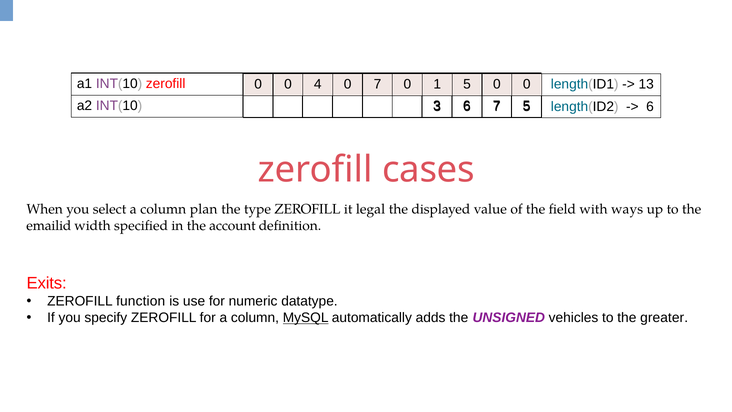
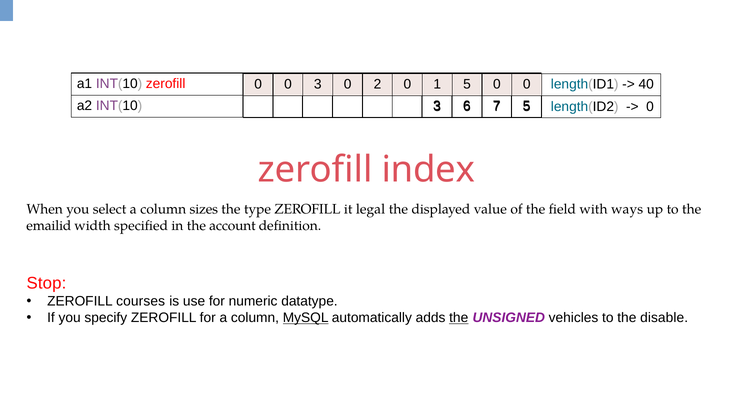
0 4: 4 -> 3 (318, 84)
0 7: 7 -> 2 (377, 84)
13: 13 -> 40 (646, 84)
6: 6 -> 0 (650, 107)
cases: cases -> index (428, 170)
plan: plan -> sizes (204, 209)
Exits: Exits -> Stop (46, 283)
function: function -> courses (141, 301)
the underline: none -> present (459, 318)
greater: greater -> disable (664, 318)
